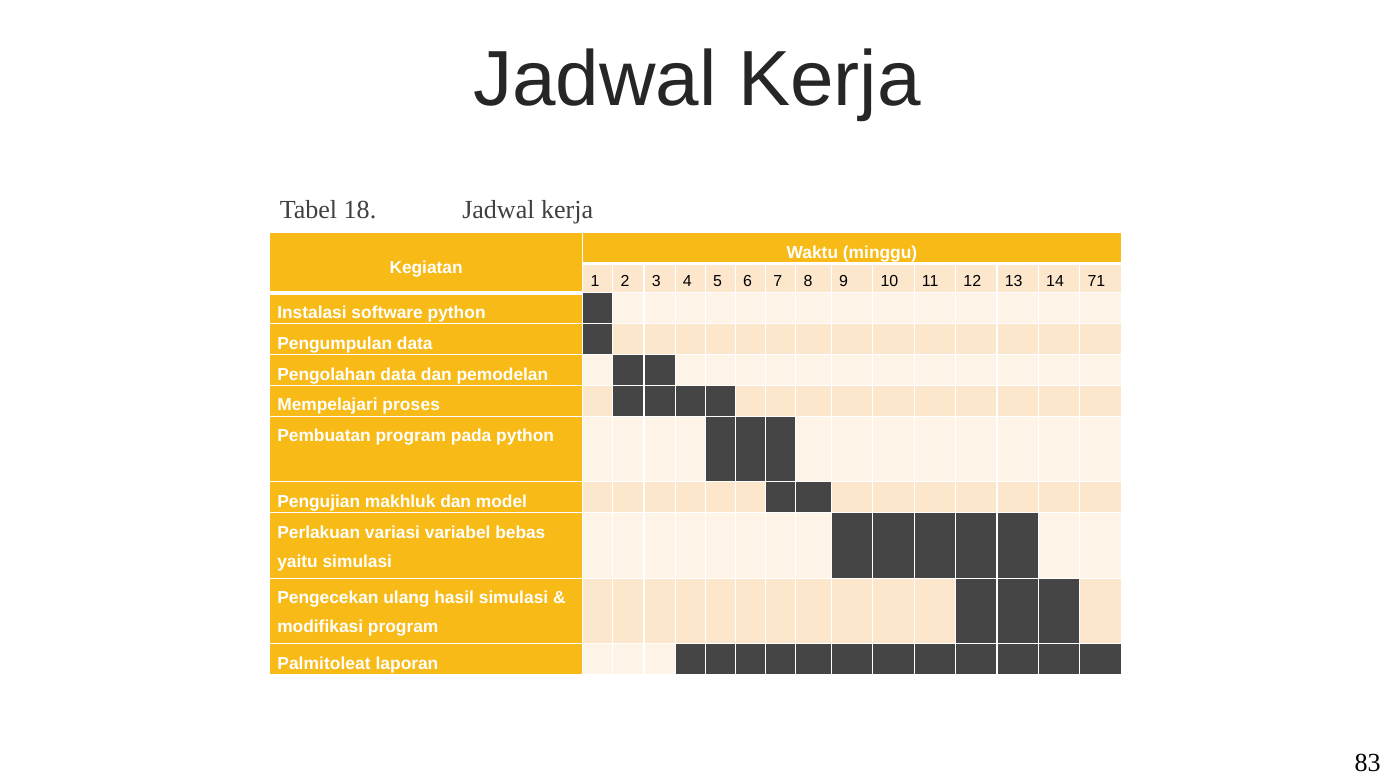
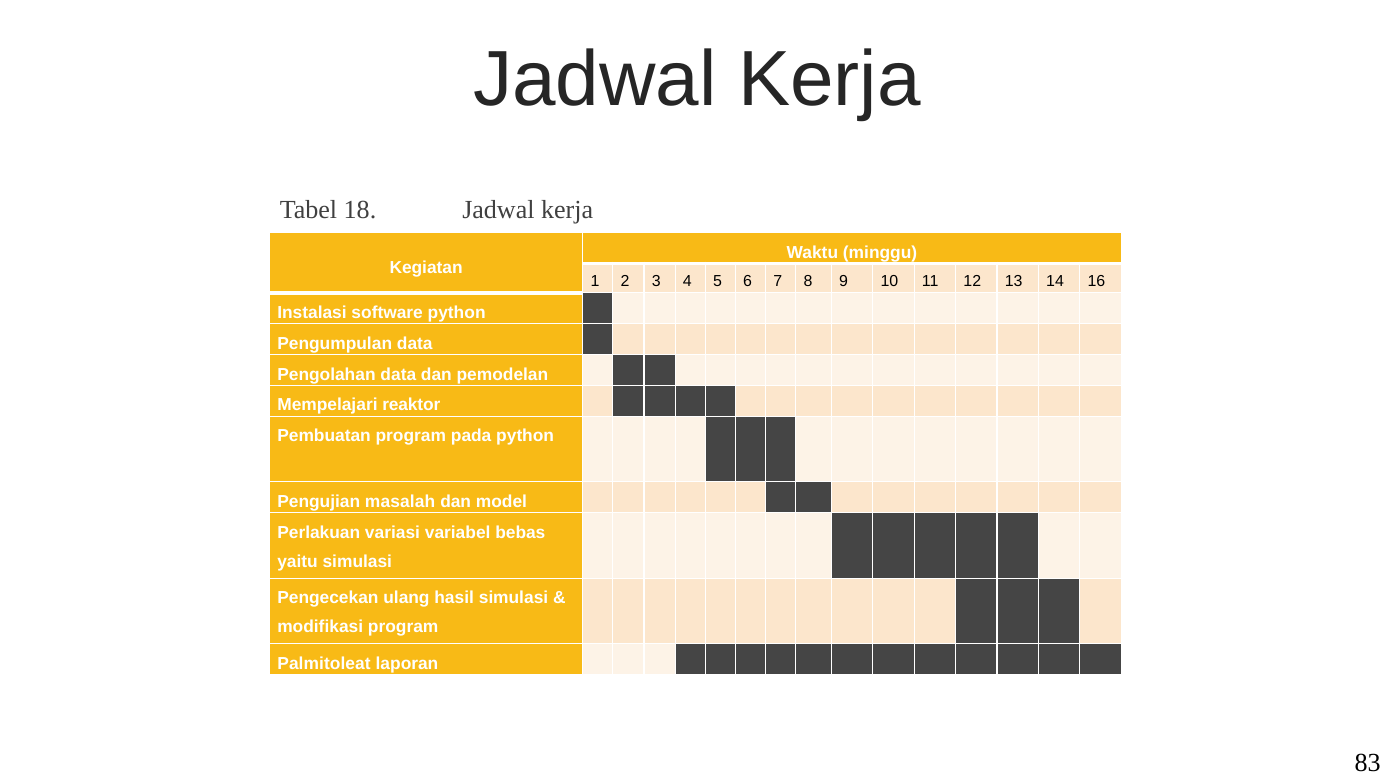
71: 71 -> 16 (1096, 282)
proses: proses -> reaktor (411, 405)
makhluk: makhluk -> masalah (400, 502)
